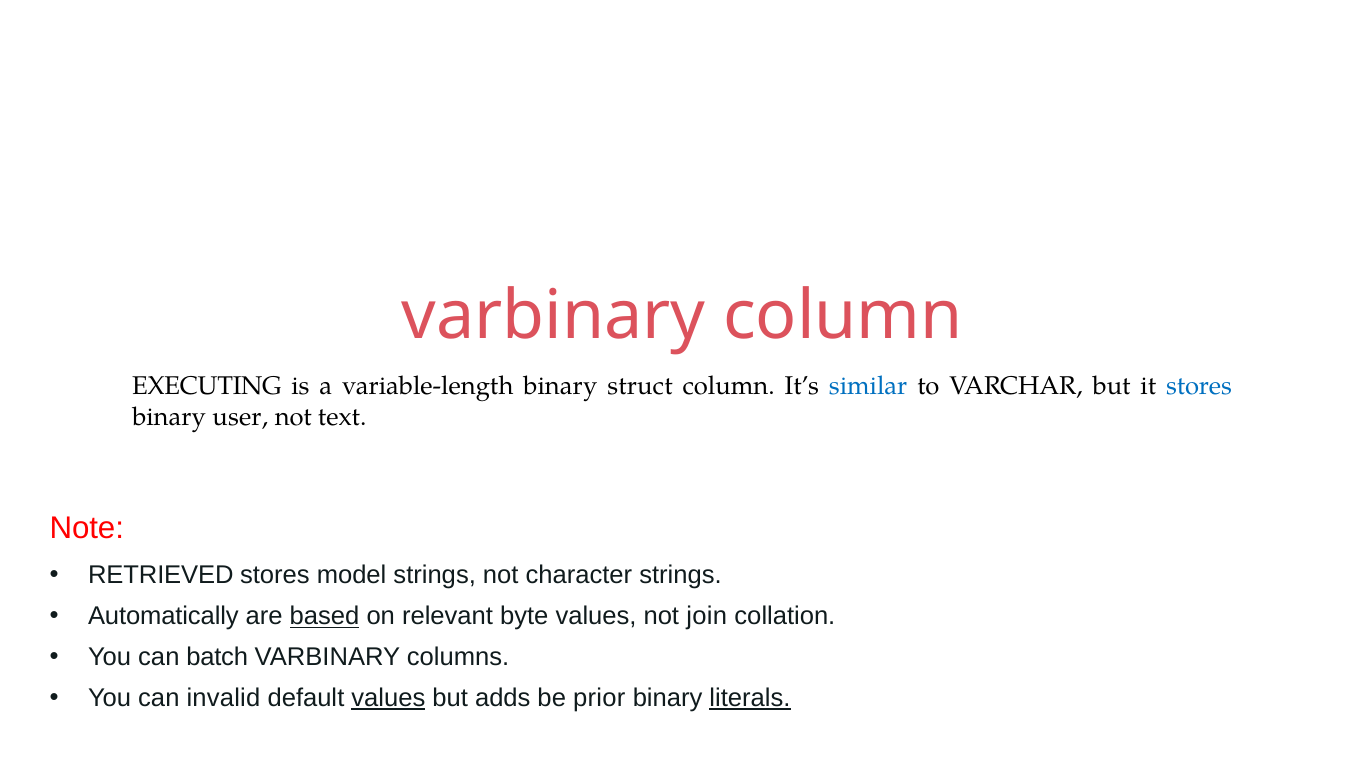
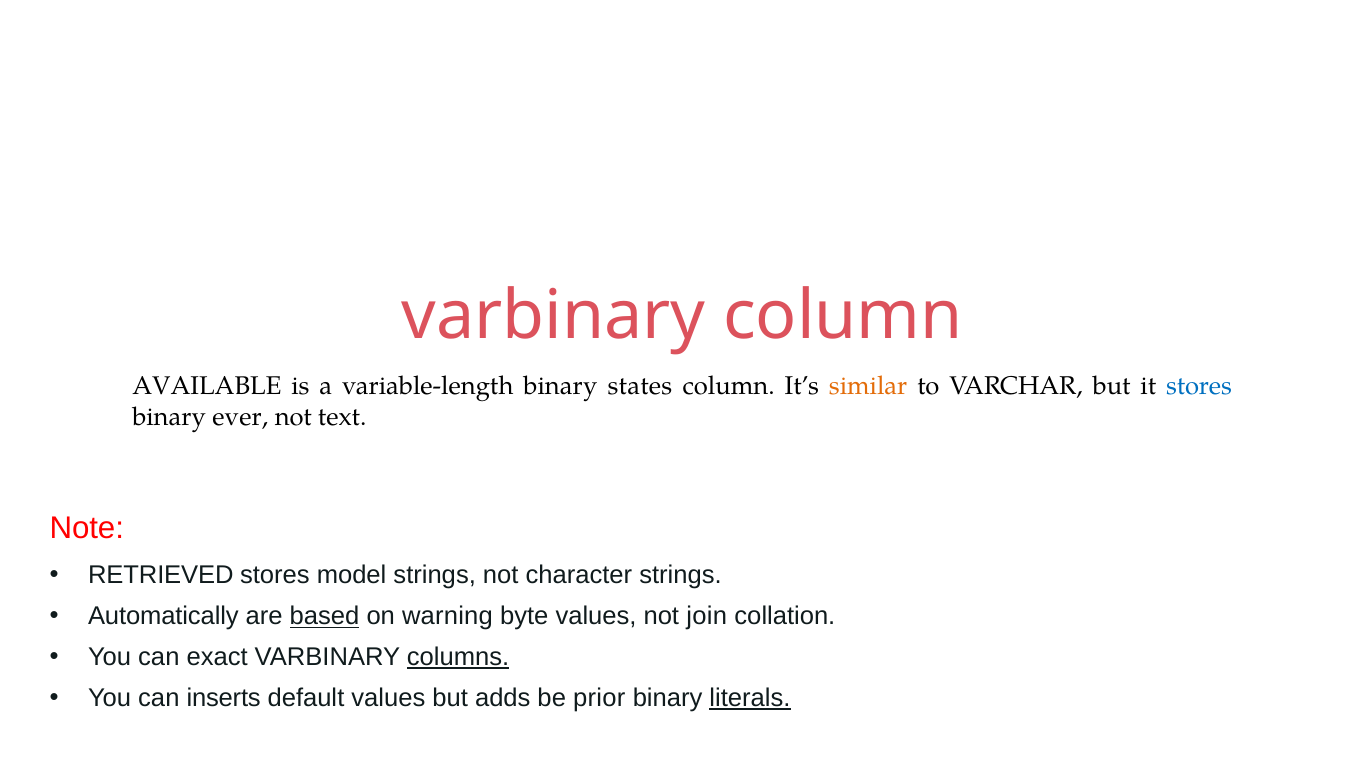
EXECUTING: EXECUTING -> AVAILABLE (207, 386)
struct: struct -> states (640, 386)
similar colour: blue -> orange (868, 386)
user: user -> ever (240, 417)
relevant: relevant -> warning (447, 616)
batch: batch -> exact (217, 657)
columns underline: none -> present (458, 657)
invalid: invalid -> inserts (224, 698)
values underline: present -> none (388, 698)
